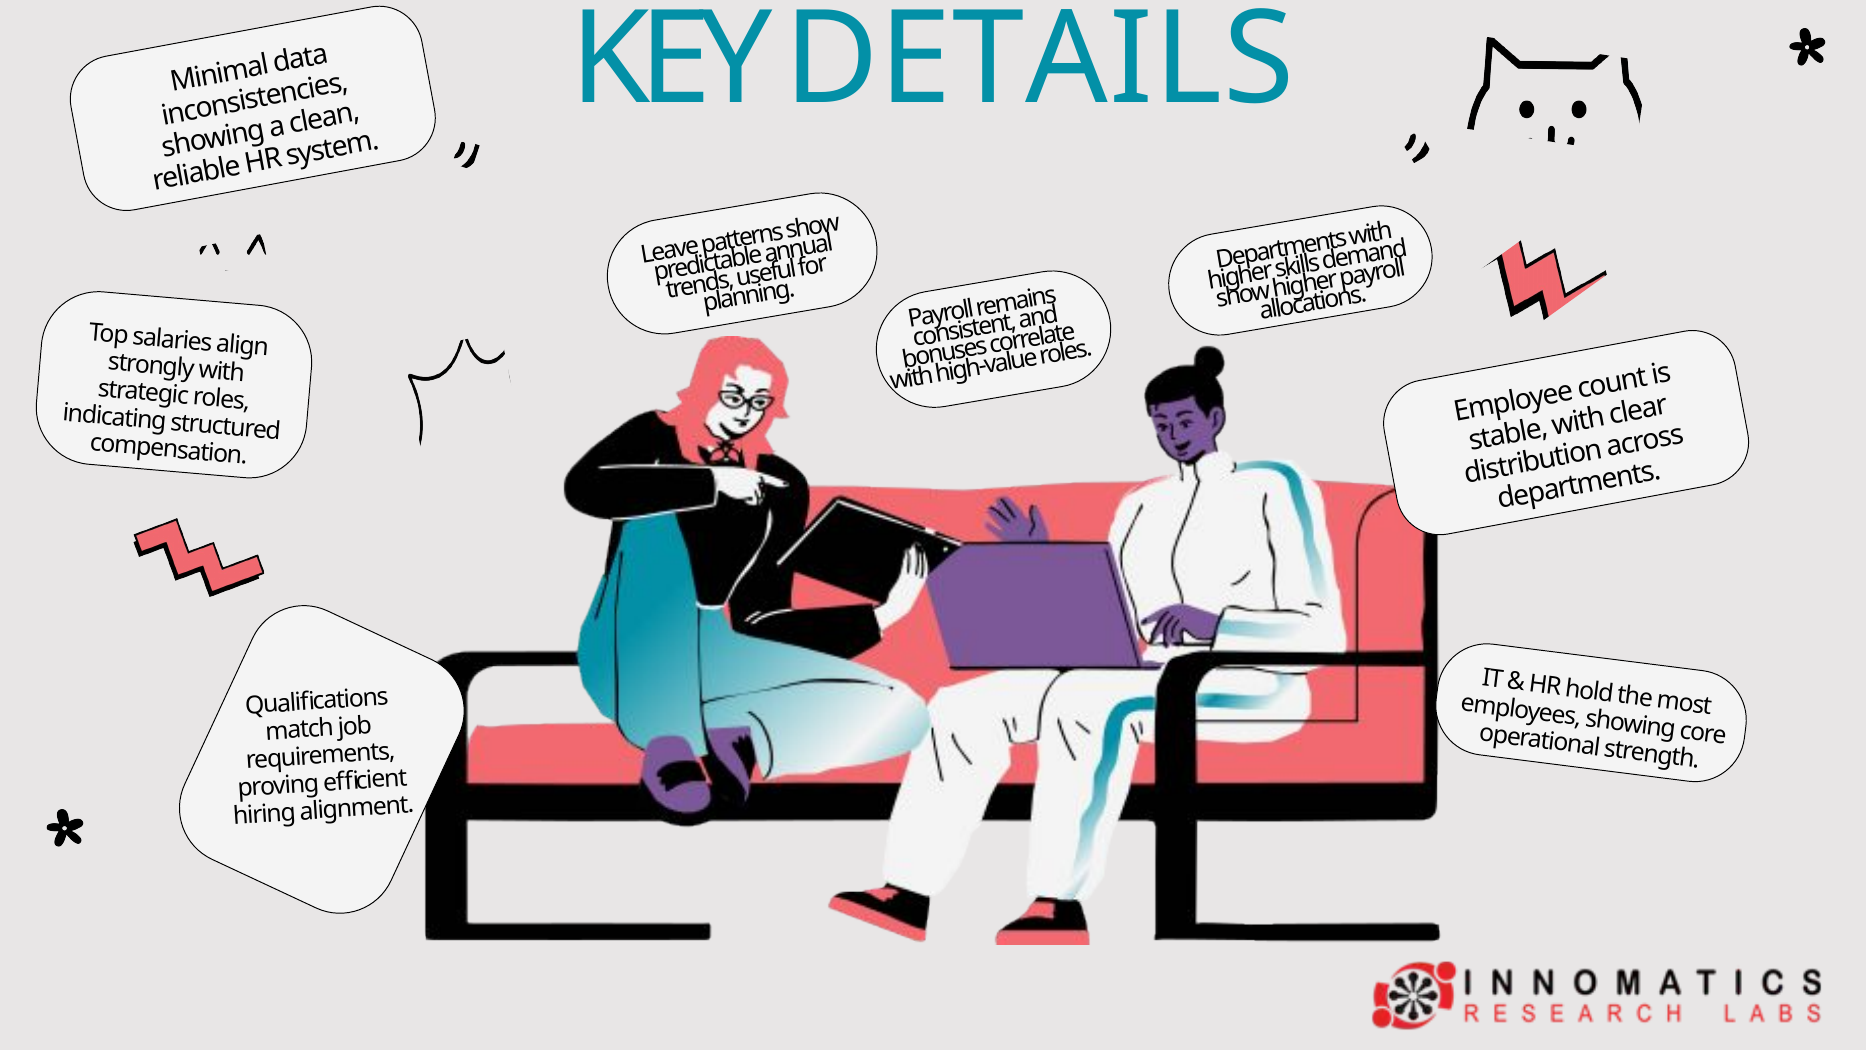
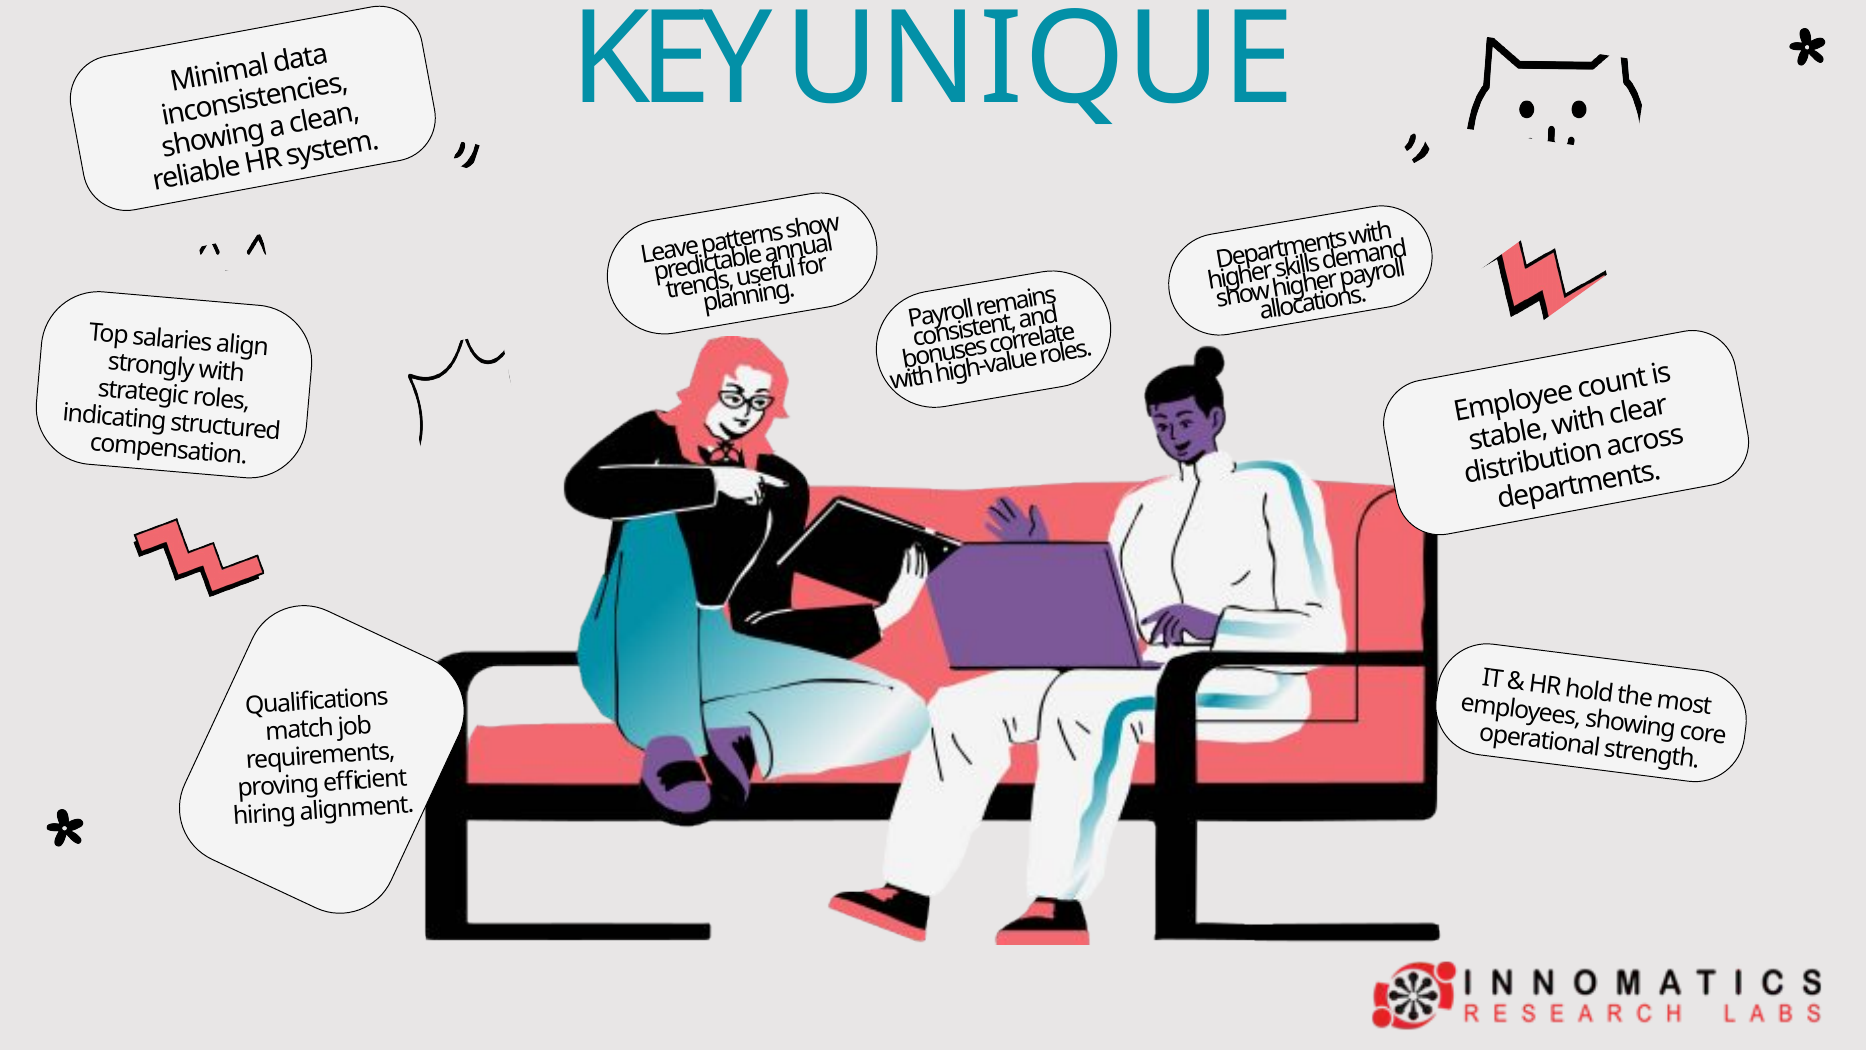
DETAILS: DETAILS -> UNIQUE (1039, 60)
